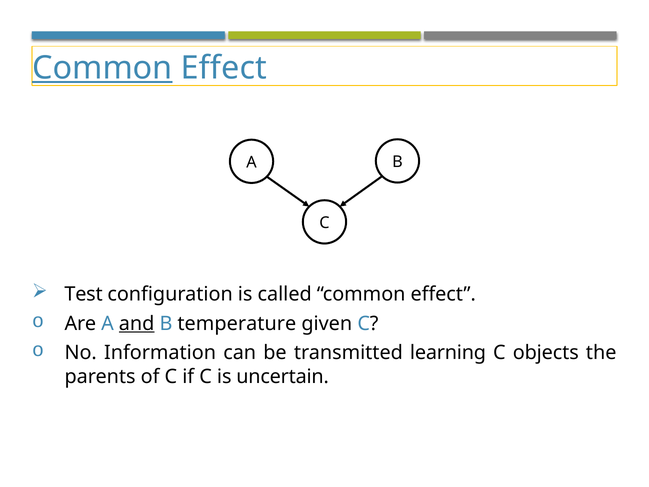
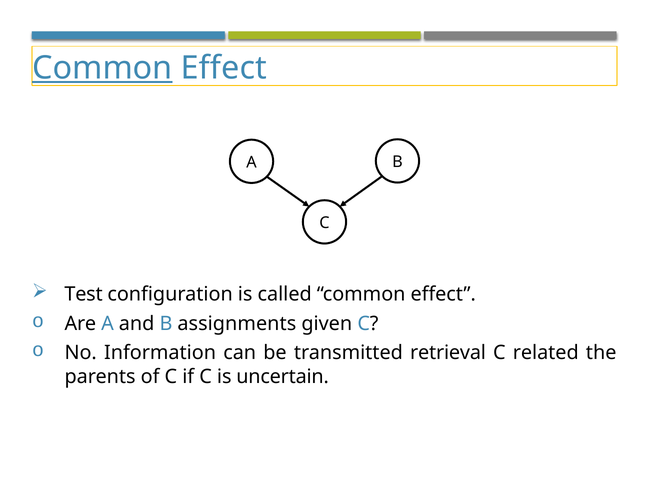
and underline: present -> none (137, 323)
temperature: temperature -> assignments (237, 323)
learning: learning -> retrieval (448, 353)
objects: objects -> related (546, 353)
